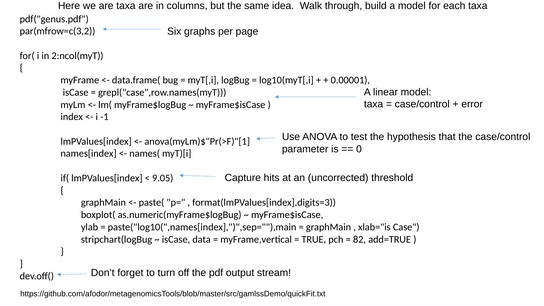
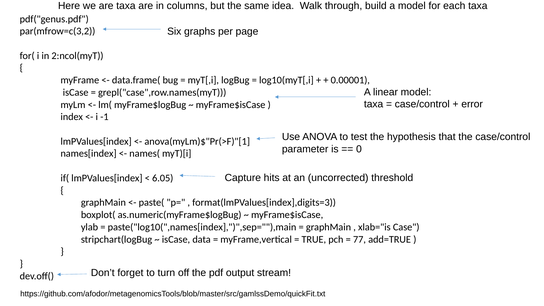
9.05: 9.05 -> 6.05 (163, 178)
82: 82 -> 77 (359, 239)
